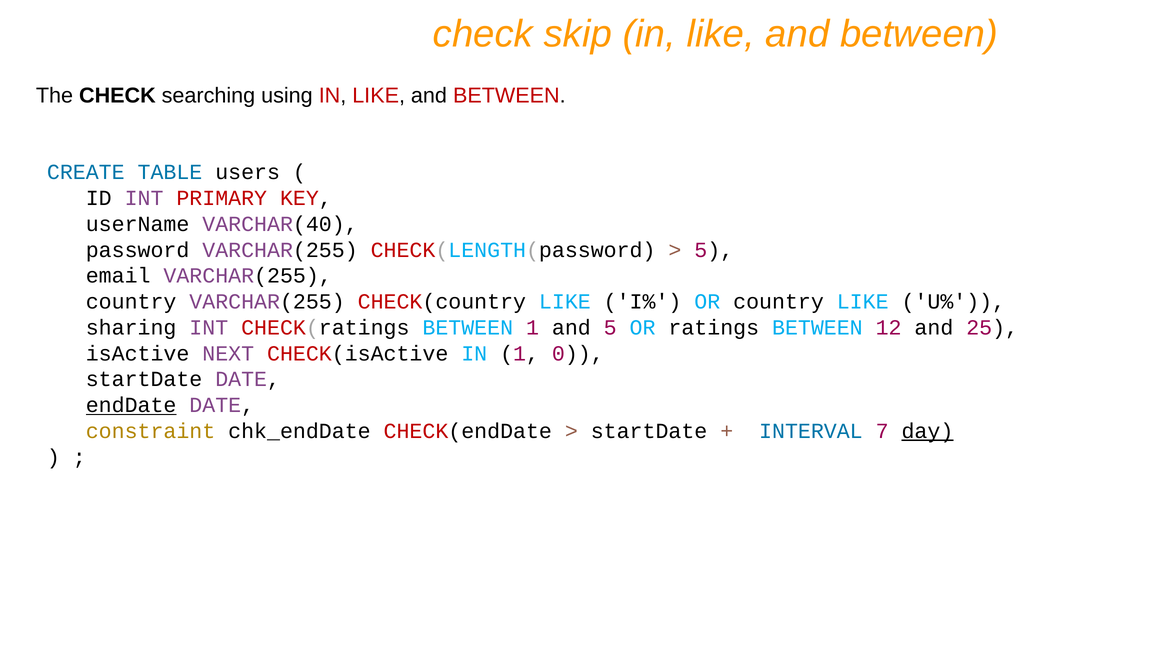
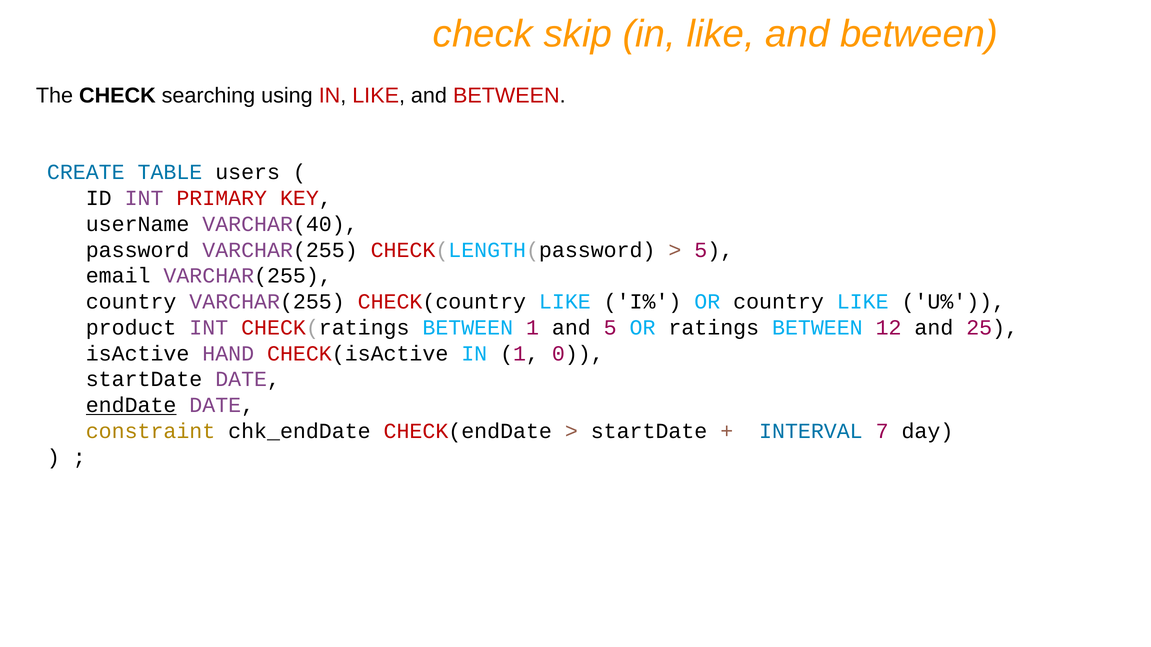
sharing: sharing -> product (131, 328)
NEXT: NEXT -> HAND (228, 354)
day underline: present -> none (927, 431)
